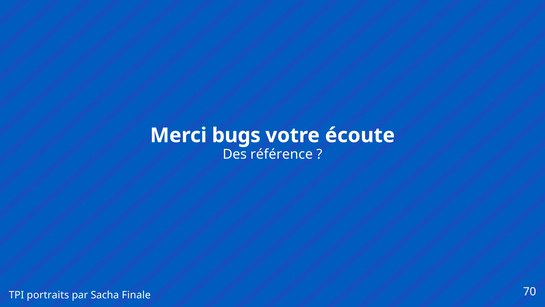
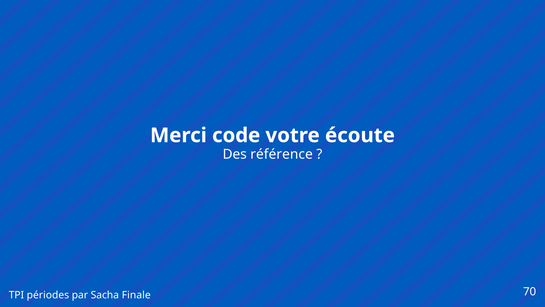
bugs: bugs -> code (236, 135)
portraits: portraits -> périodes (48, 295)
